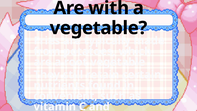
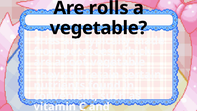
with: with -> rolls (109, 8)
